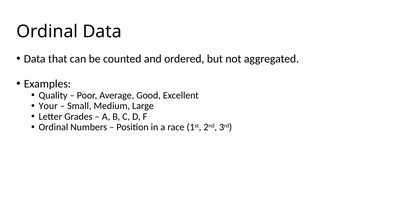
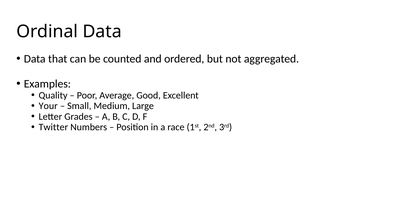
Ordinal: Ordinal -> Twitter (53, 127)
